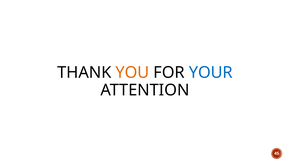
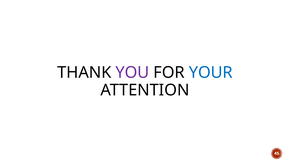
YOU colour: orange -> purple (132, 73)
